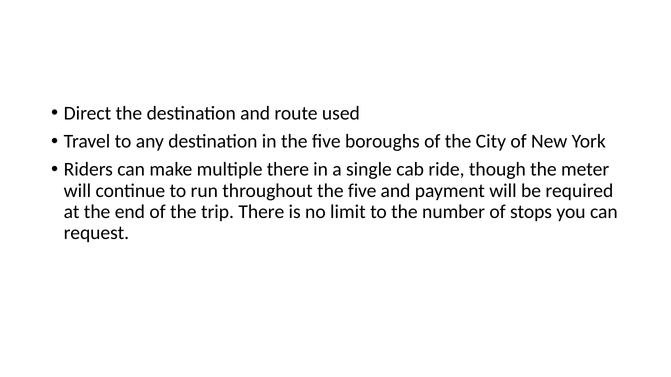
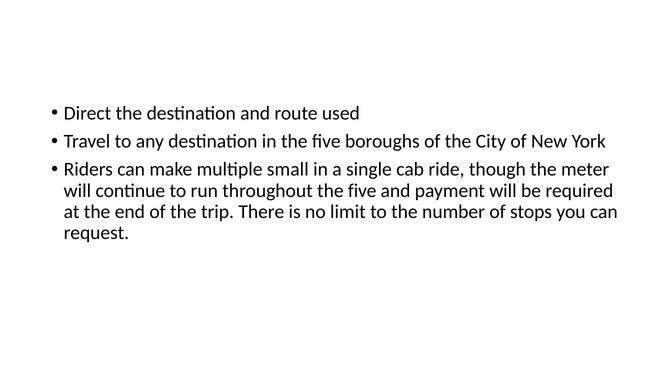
multiple there: there -> small (288, 170)
